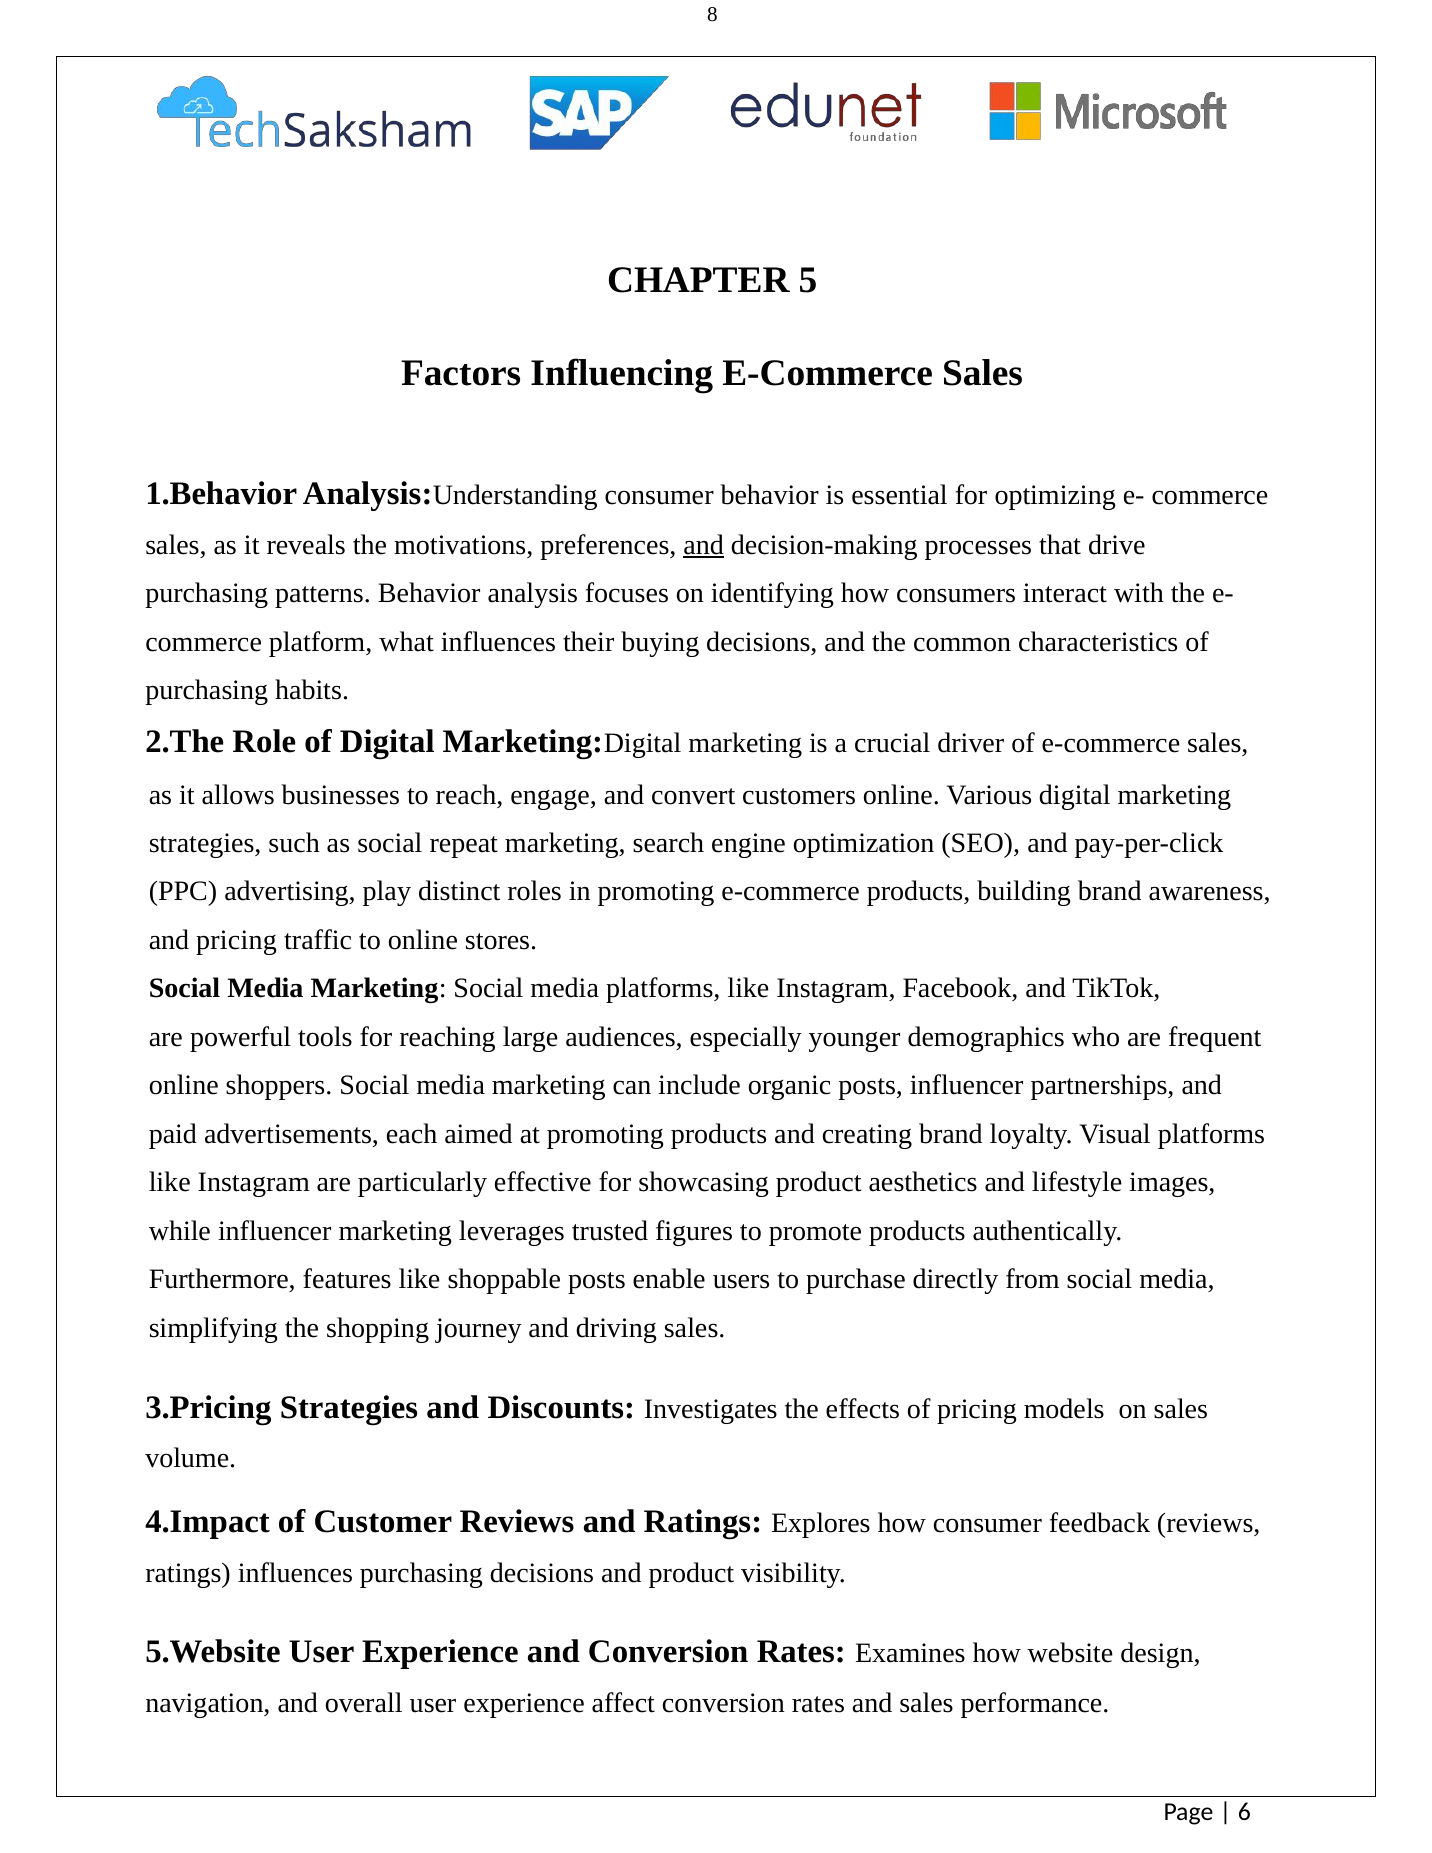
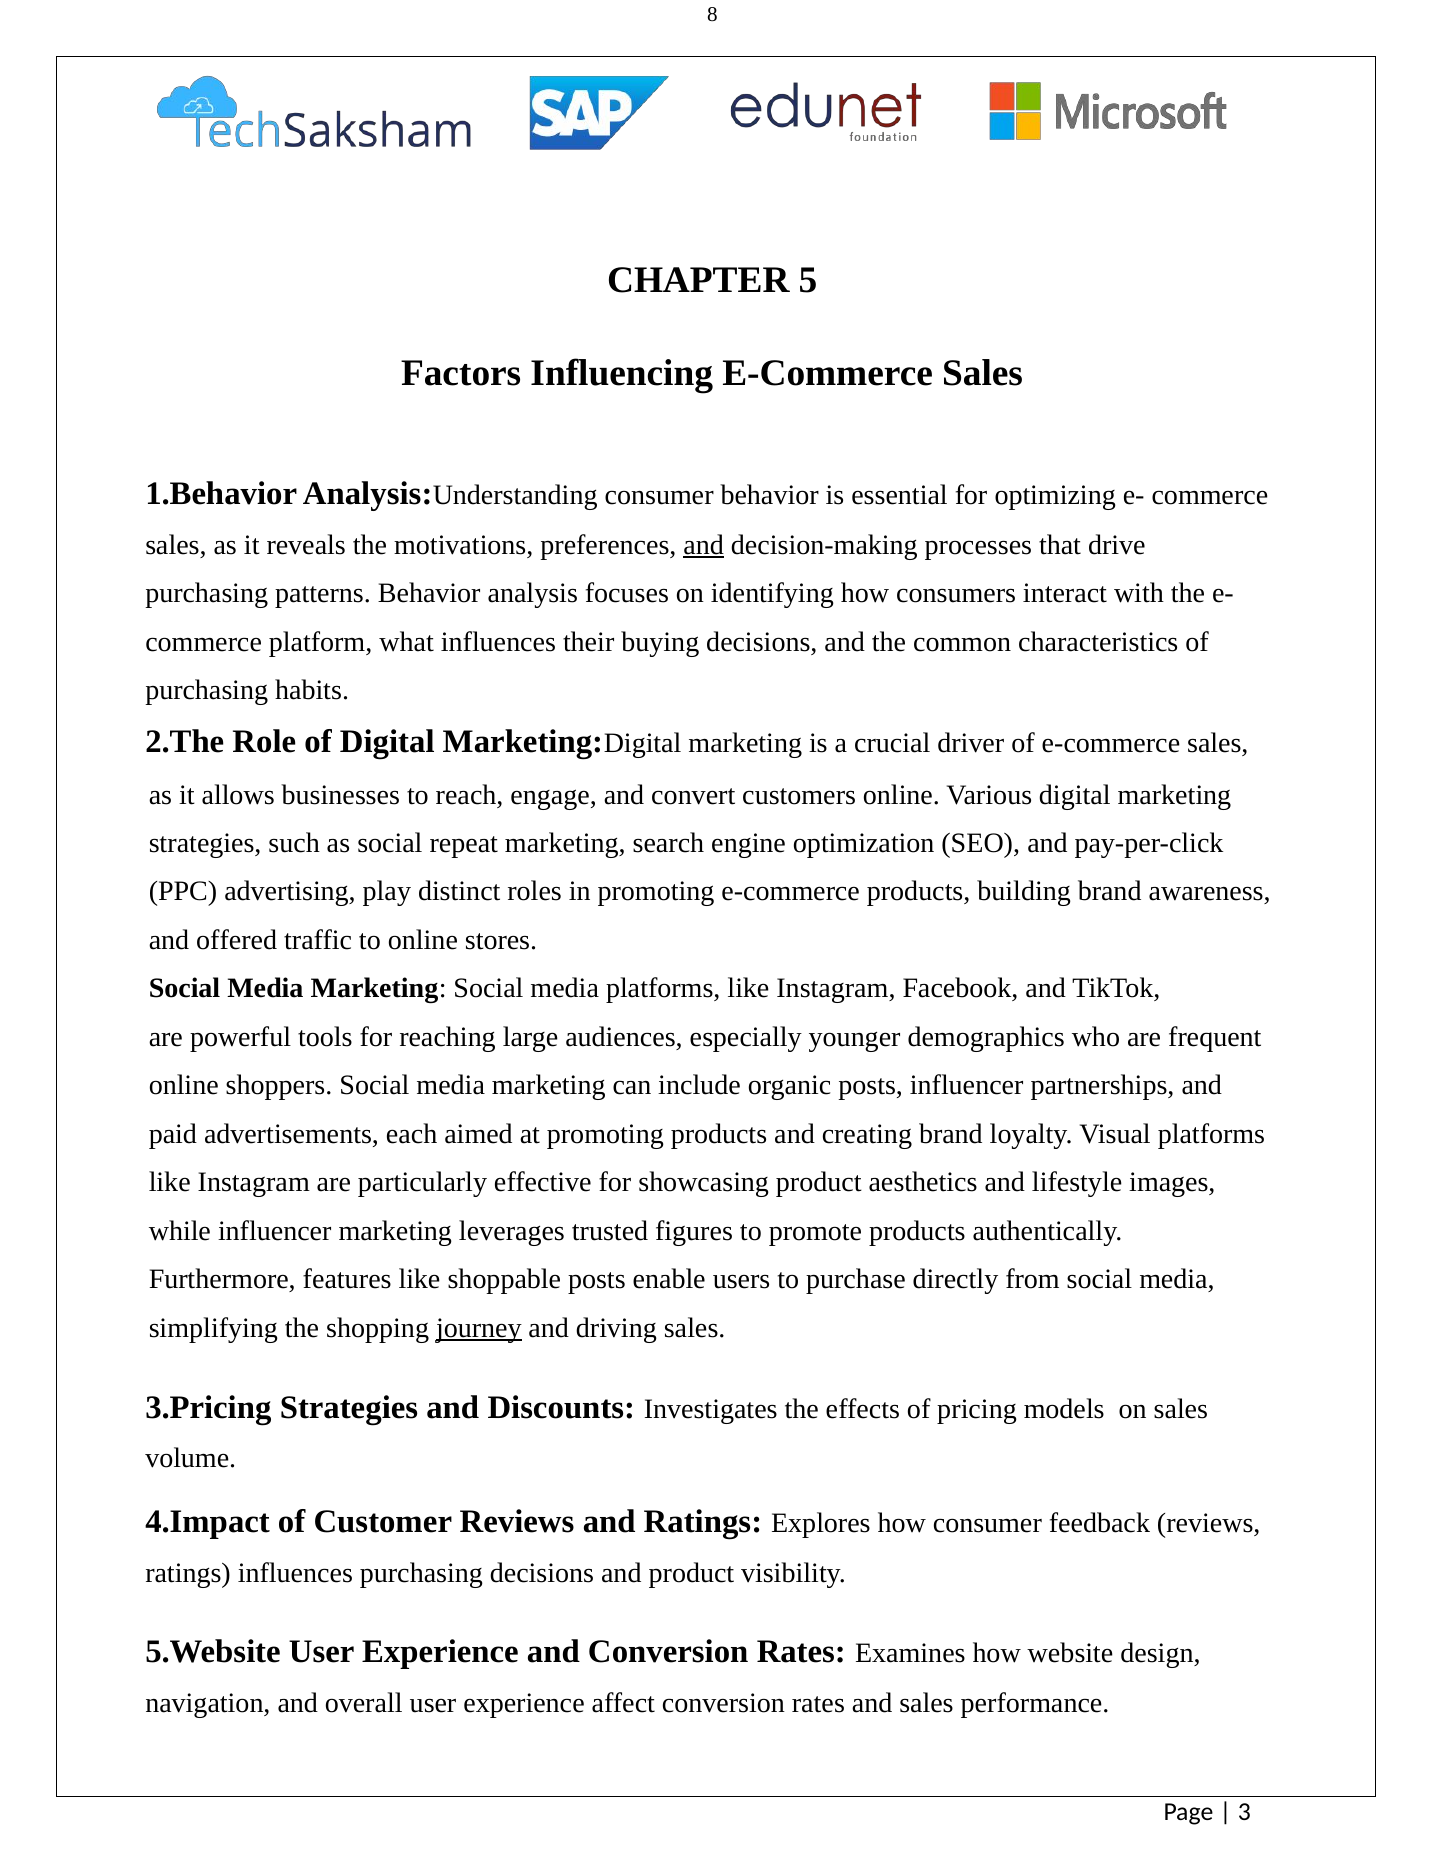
and pricing: pricing -> offered (237, 940)
journey underline: none -> present (479, 1328)
6: 6 -> 3 (1244, 1812)
